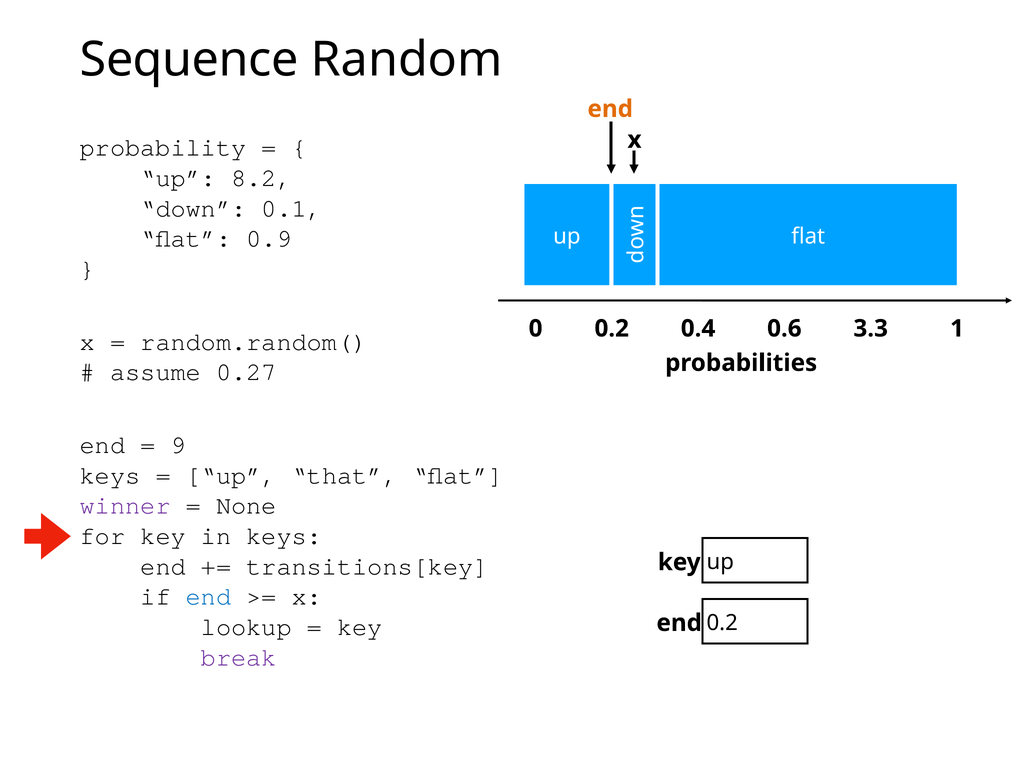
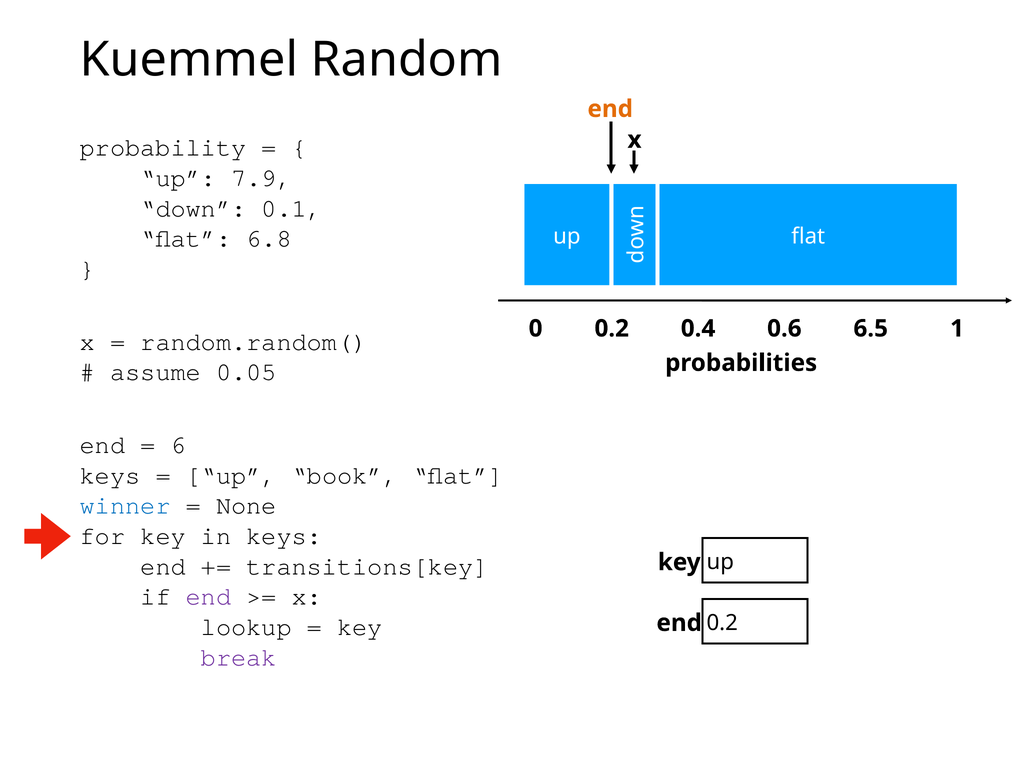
Sequence: Sequence -> Kuemmel (189, 60)
8.2: 8.2 -> 7.9 (261, 178)
0.9: 0.9 -> 6.8 (269, 238)
3.3: 3.3 -> 6.5 (871, 328)
0.27: 0.27 -> 0.05 (246, 372)
9: 9 -> 6 (178, 444)
that: that -> book (345, 475)
winner colour: purple -> blue (125, 505)
end colour: blue -> purple (208, 596)
